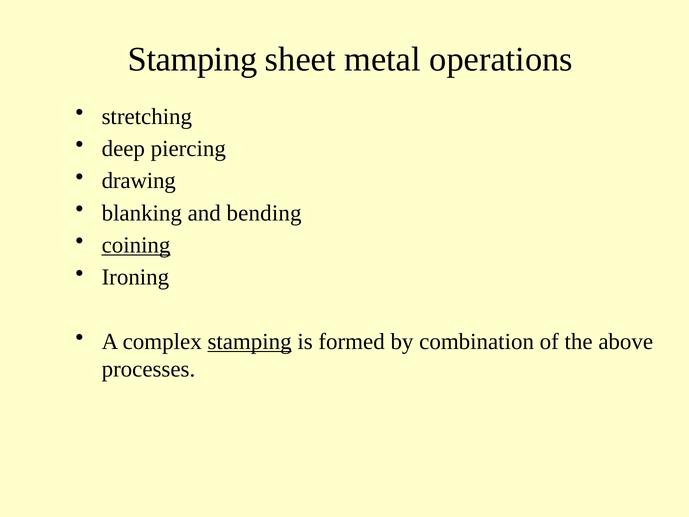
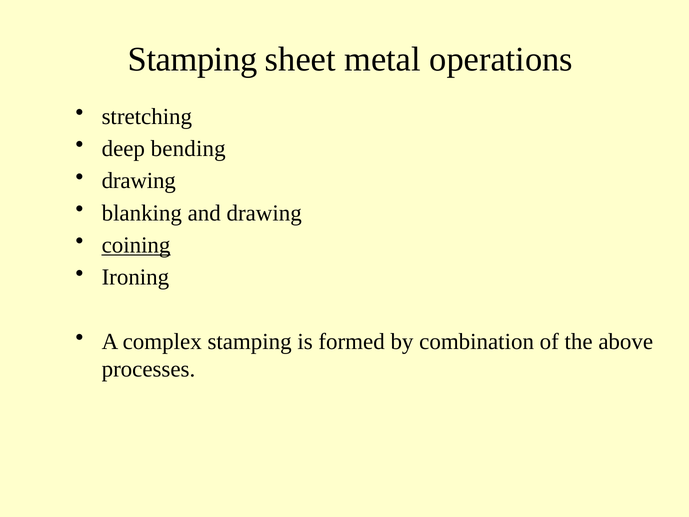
piercing: piercing -> bending (188, 149)
and bending: bending -> drawing (264, 213)
stamping underline: present -> none (250, 341)
